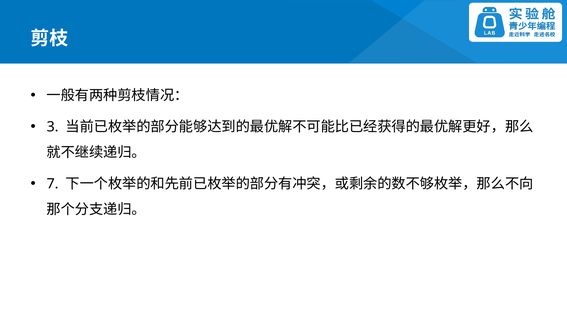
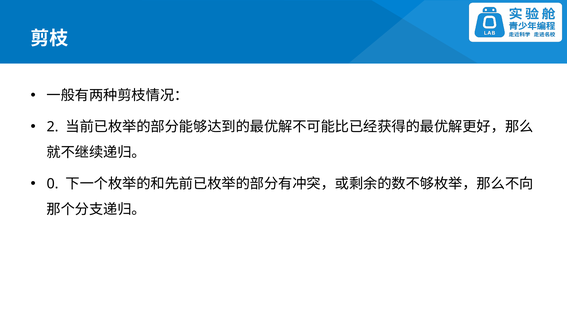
3: 3 -> 2 (53, 127)
7: 7 -> 0 (53, 184)
